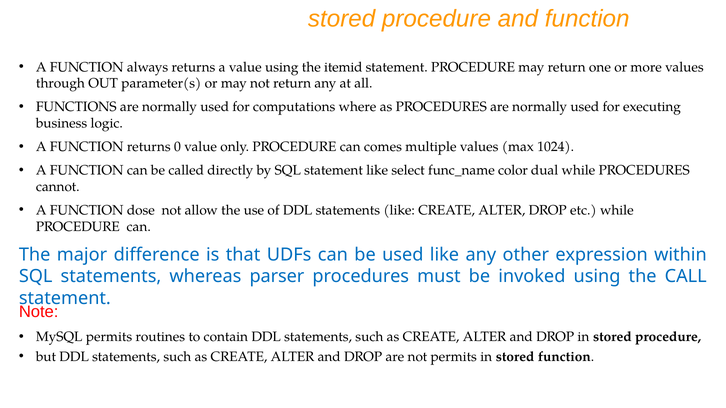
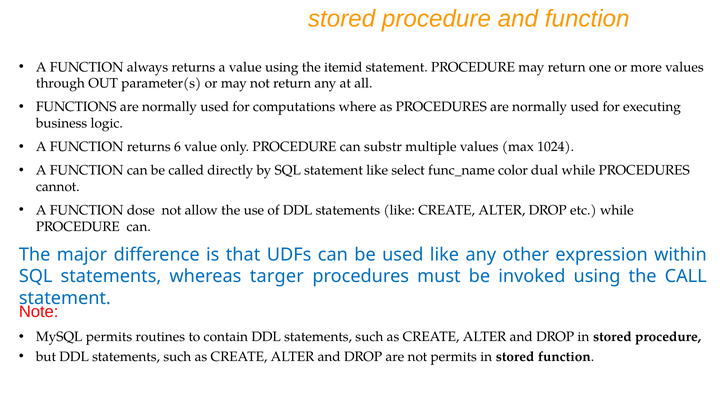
0: 0 -> 6 (177, 147)
comes: comes -> substr (383, 147)
parser: parser -> targer (277, 277)
